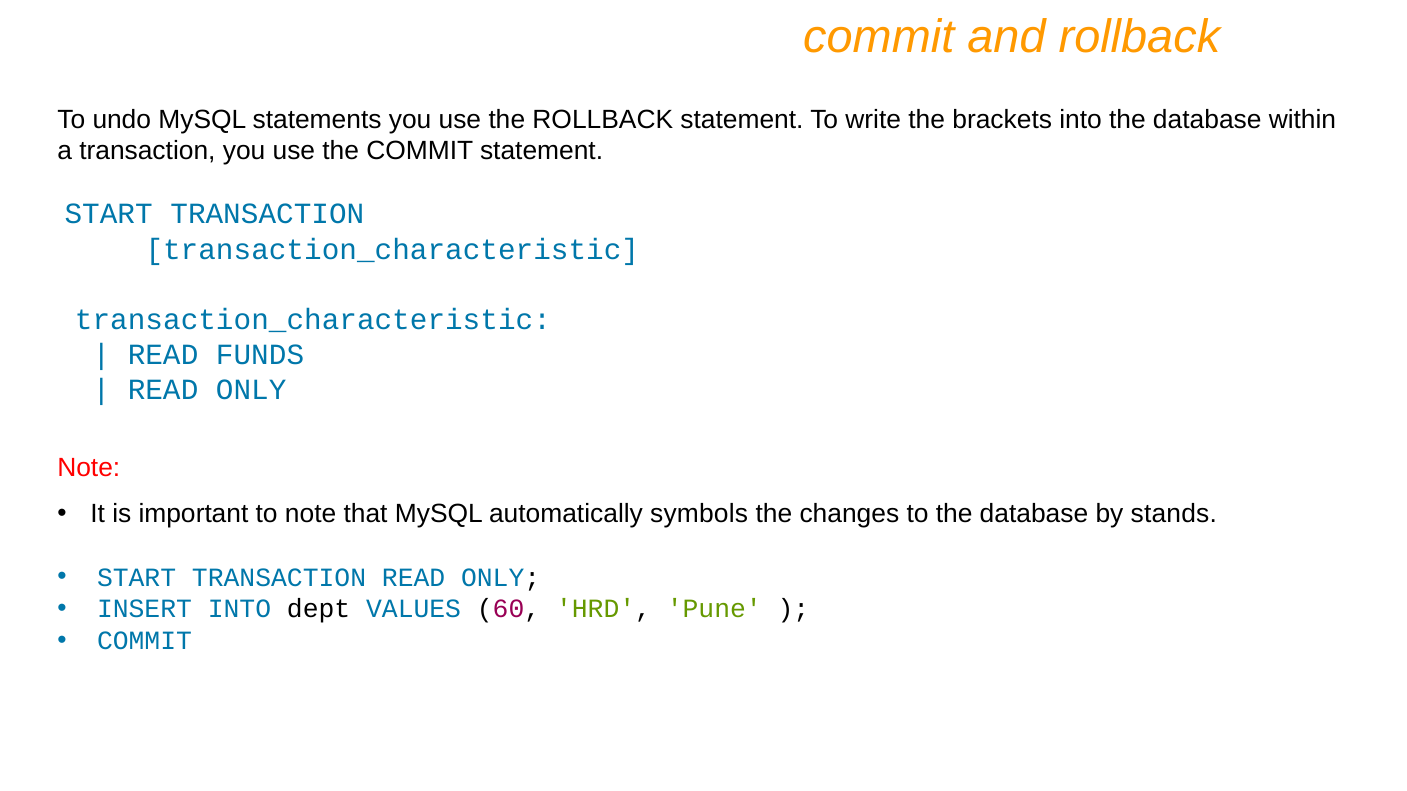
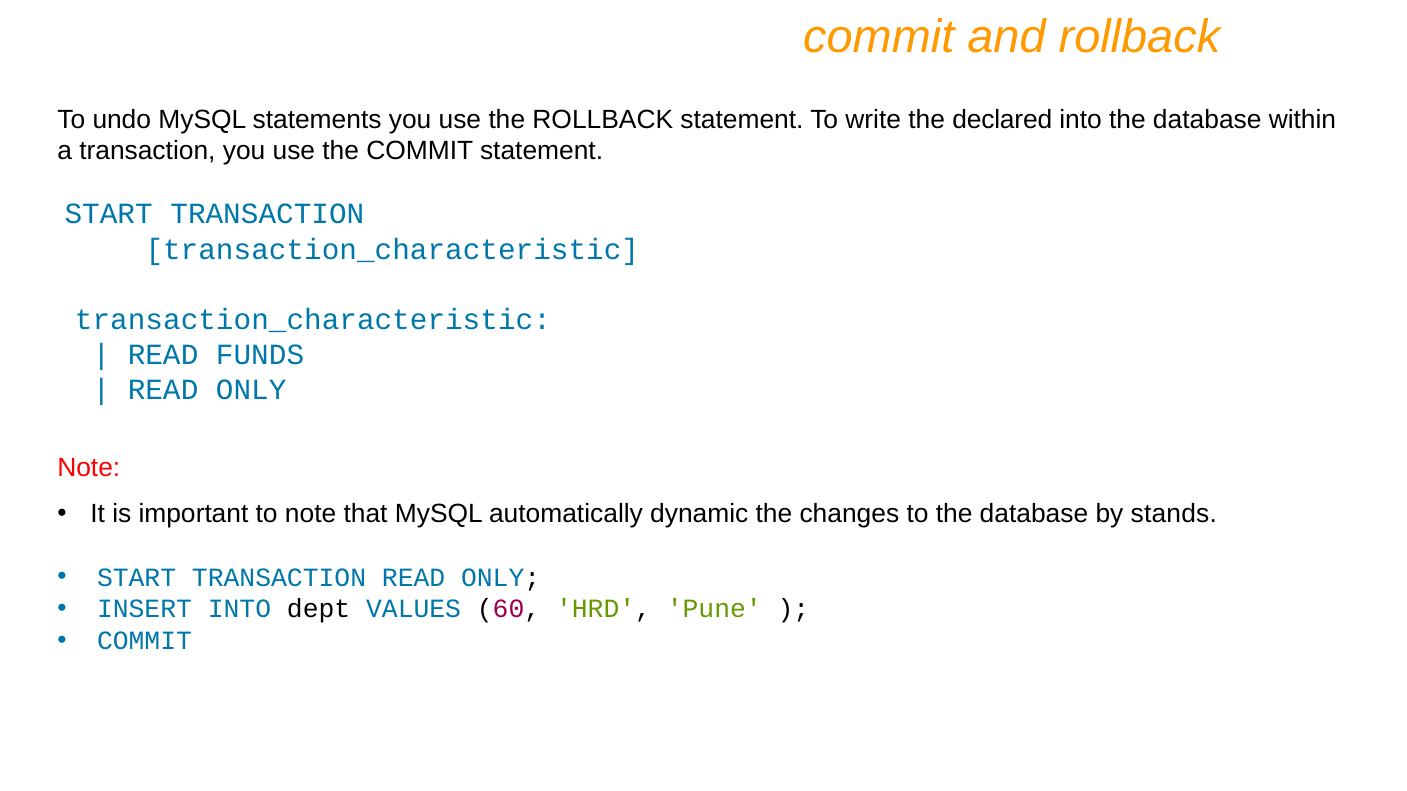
brackets: brackets -> declared (1002, 120)
symbols: symbols -> dynamic (699, 514)
